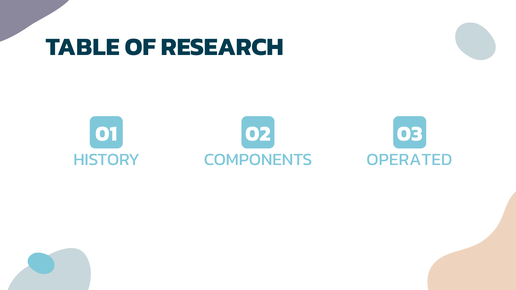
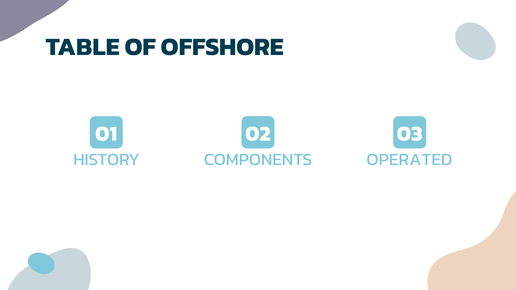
RESEARCH: RESEARCH -> OFFSHORE (222, 47)
